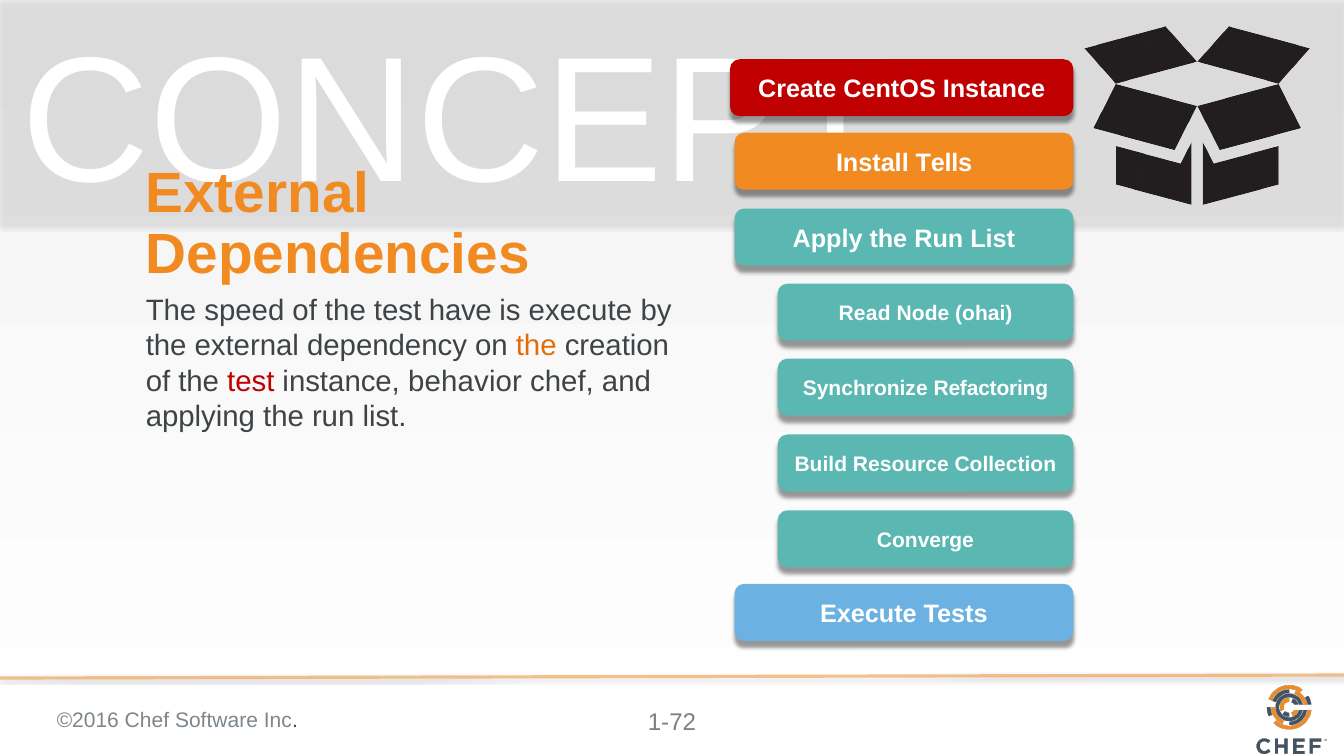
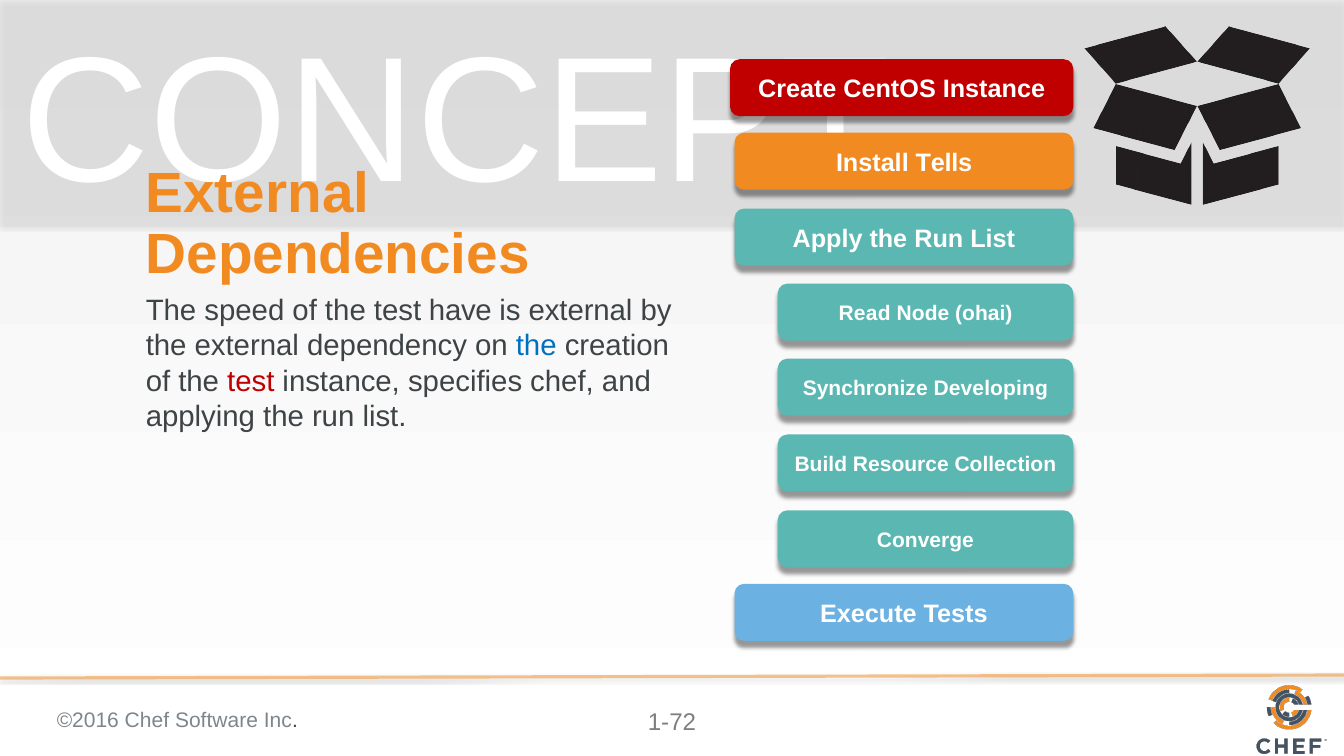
is execute: execute -> external (581, 311)
the colour: orange -> blue (536, 346)
behavior: behavior -> specifies (465, 381)
Refactoring: Refactoring -> Developing (991, 389)
